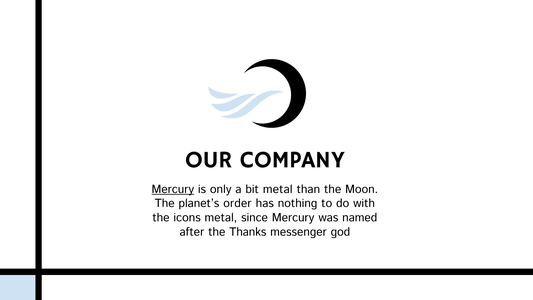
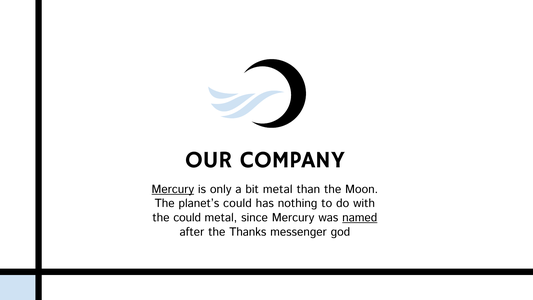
planet’s order: order -> could (237, 203)
the icons: icons -> could (187, 217)
named underline: none -> present (360, 217)
